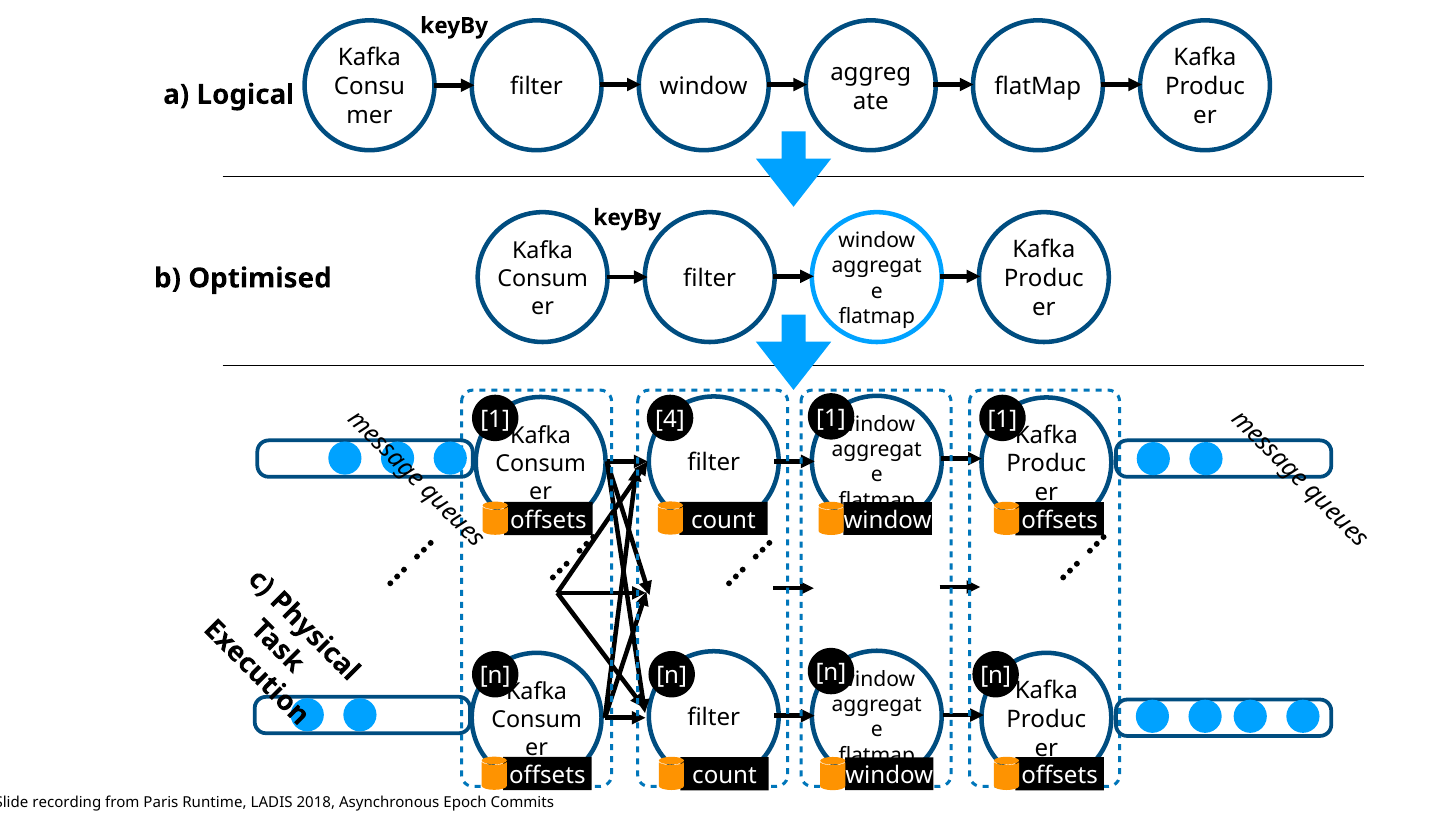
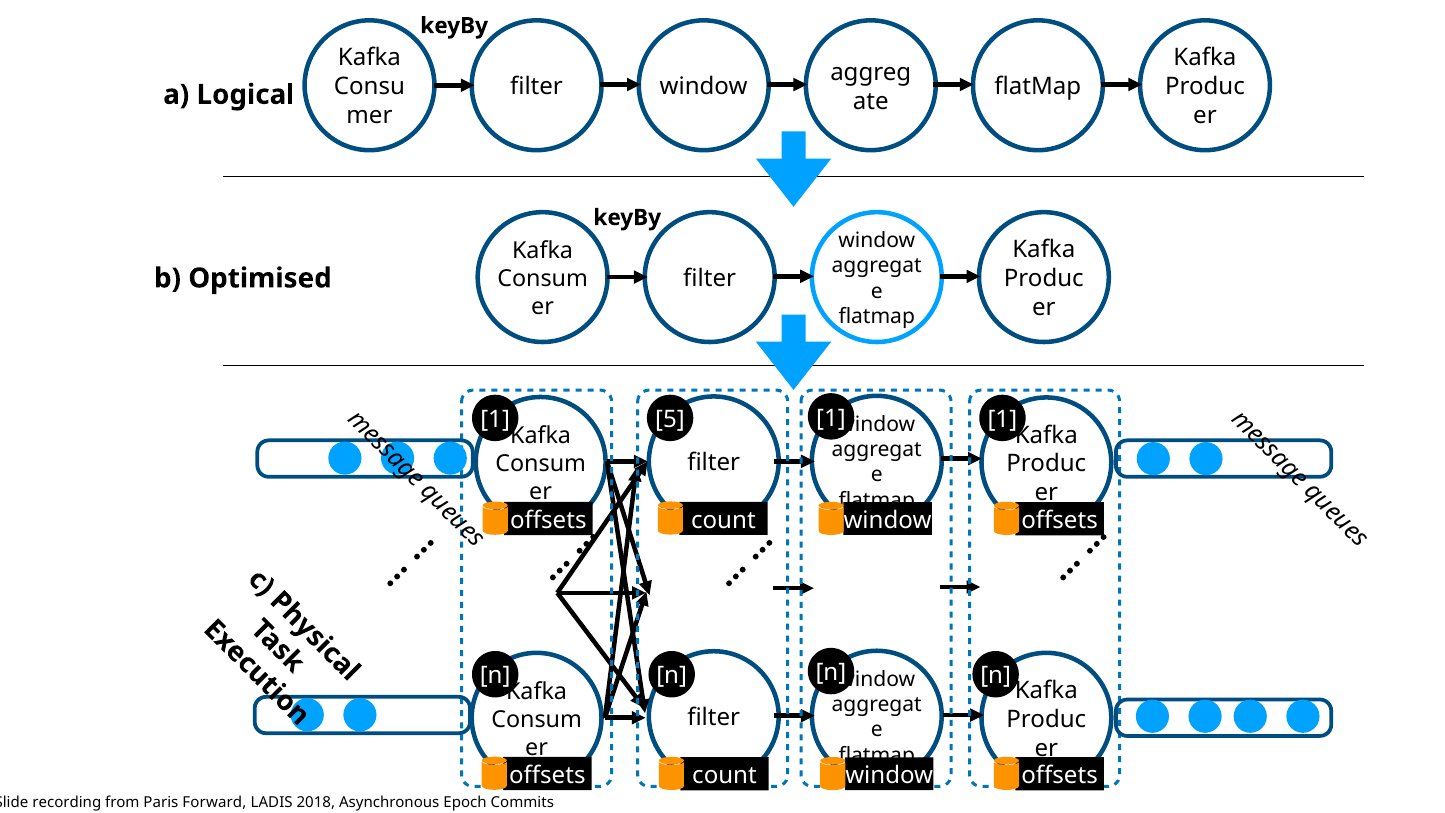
4: 4 -> 5 (670, 419)
Runtime: Runtime -> Forward (214, 802)
